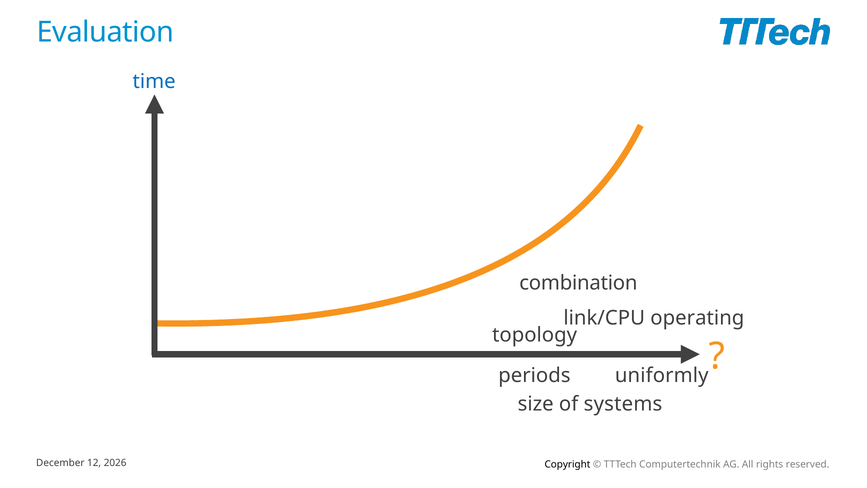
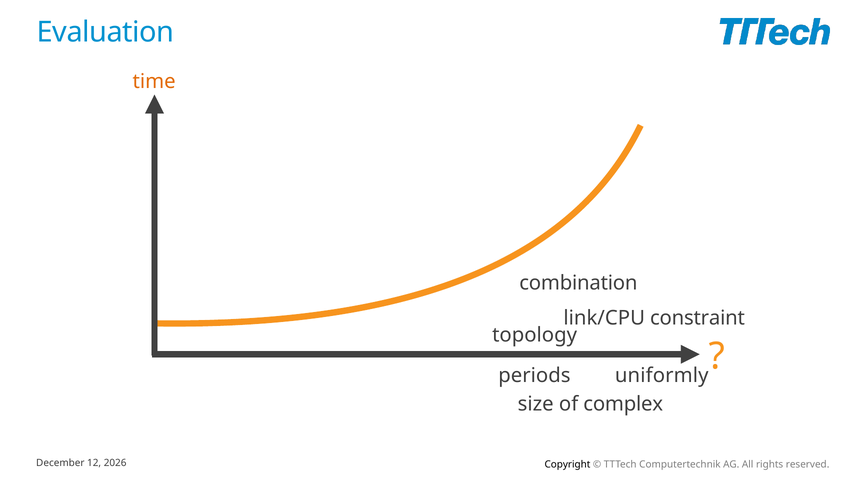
time colour: blue -> orange (154, 82)
operating: operating -> constraint (697, 318)
systems: systems -> complex (623, 404)
